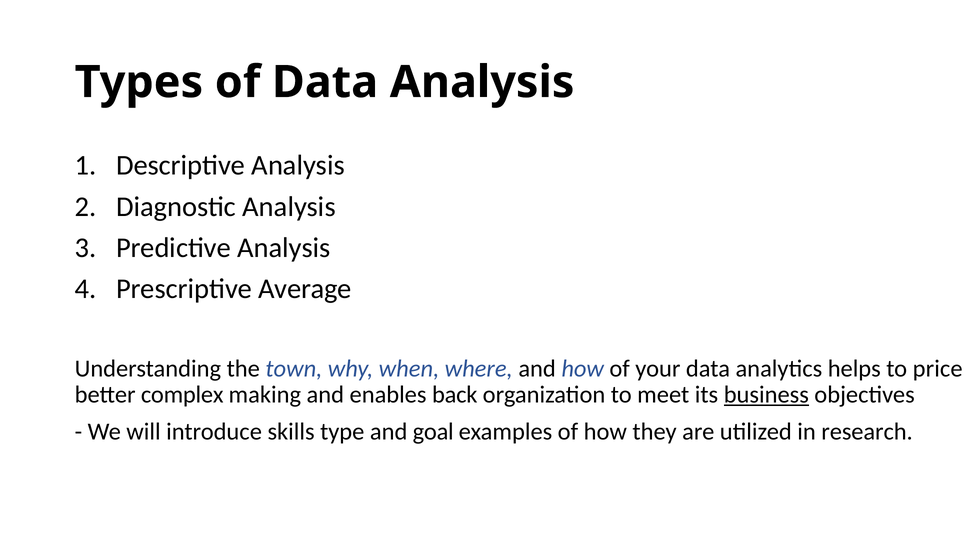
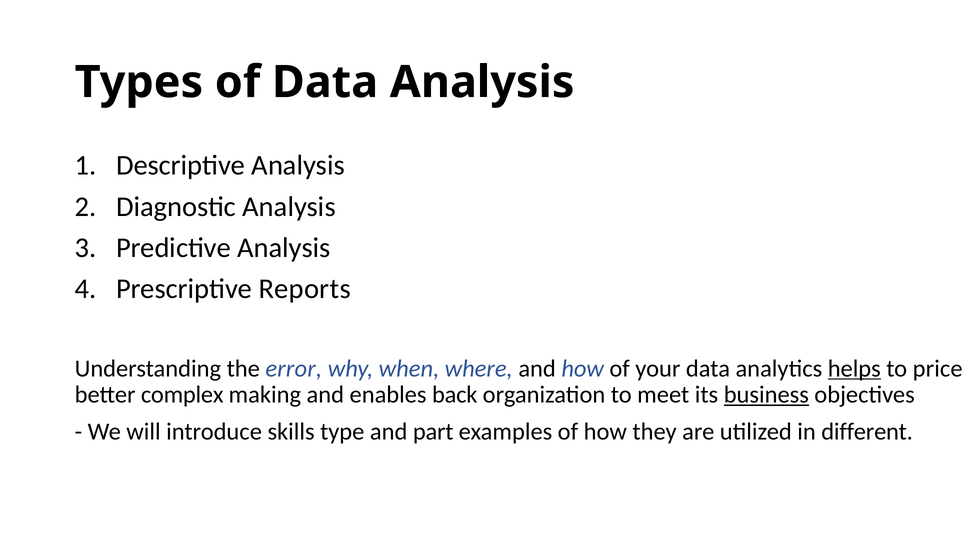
Average: Average -> Reports (305, 289)
town: town -> error (294, 369)
helps underline: none -> present (854, 369)
goal: goal -> part (433, 432)
research: research -> different (867, 432)
